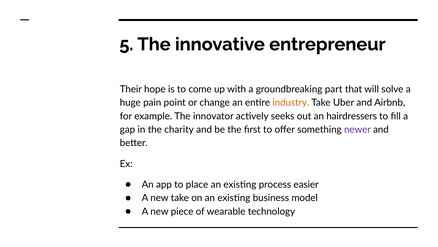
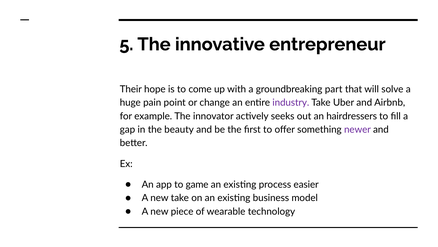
industry colour: orange -> purple (291, 102)
charity: charity -> beauty (179, 129)
place: place -> game (197, 184)
